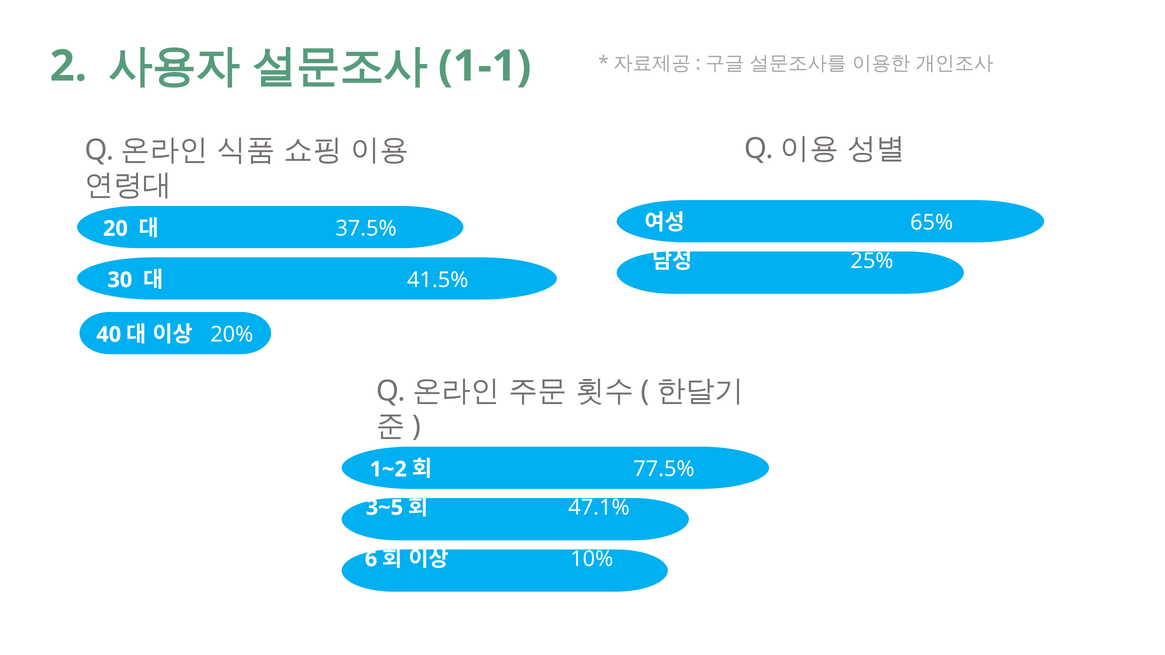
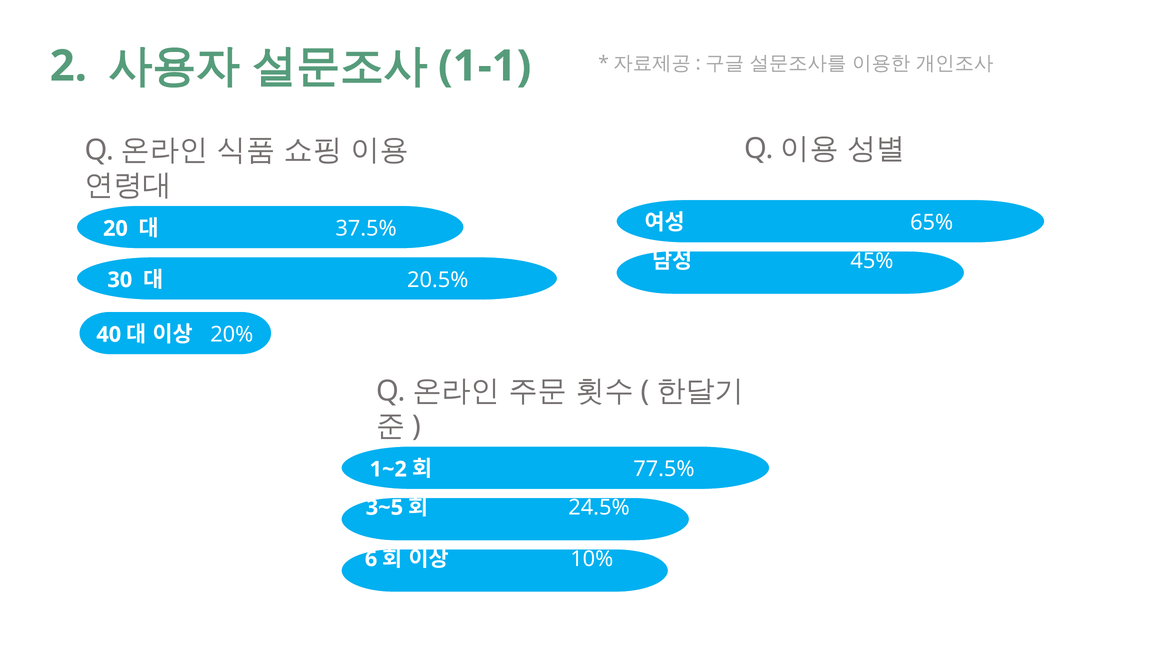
25%: 25% -> 45% (872, 261)
41.5%: 41.5% -> 20.5% (438, 280)
47.1%: 47.1% -> 24.5% (599, 508)
